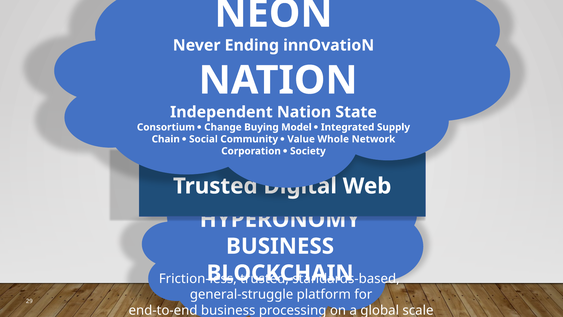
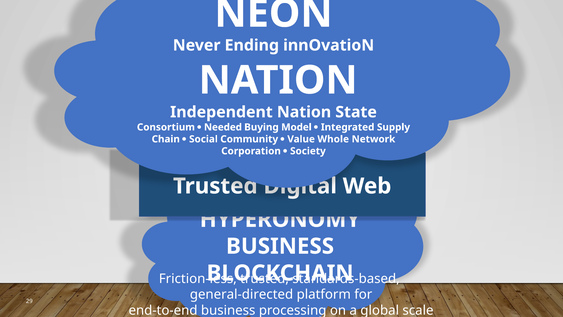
Change: Change -> Needed (223, 127)
general-struggle: general-struggle -> general-directed (242, 294)
